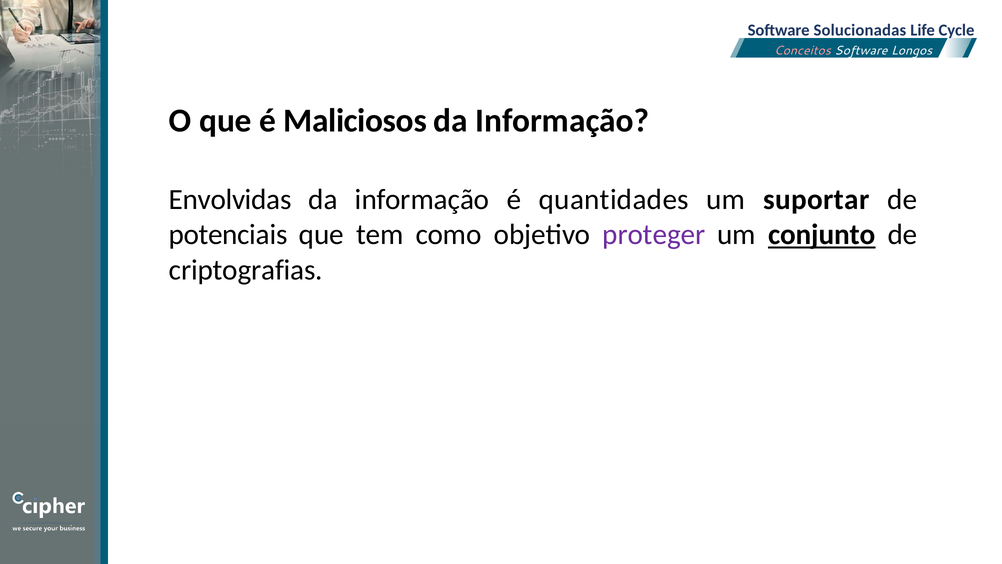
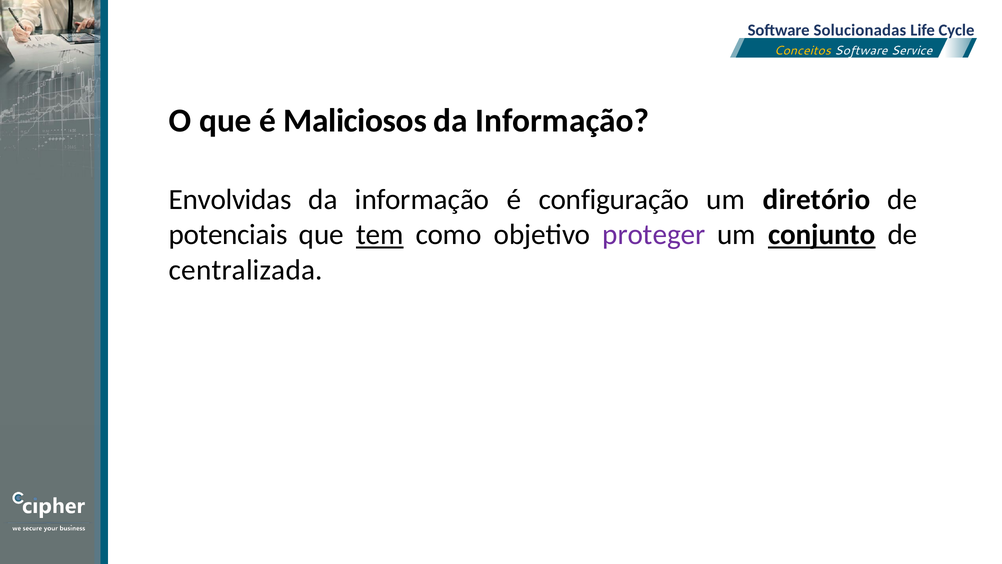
Conceitos colour: pink -> yellow (802, 51)
Longos: Longos -> Service (912, 51)
quantidades: quantidades -> configuração (614, 200)
suportar: suportar -> diretório (817, 200)
tem underline: none -> present (380, 235)
criptografias: criptografias -> centralizada (246, 270)
